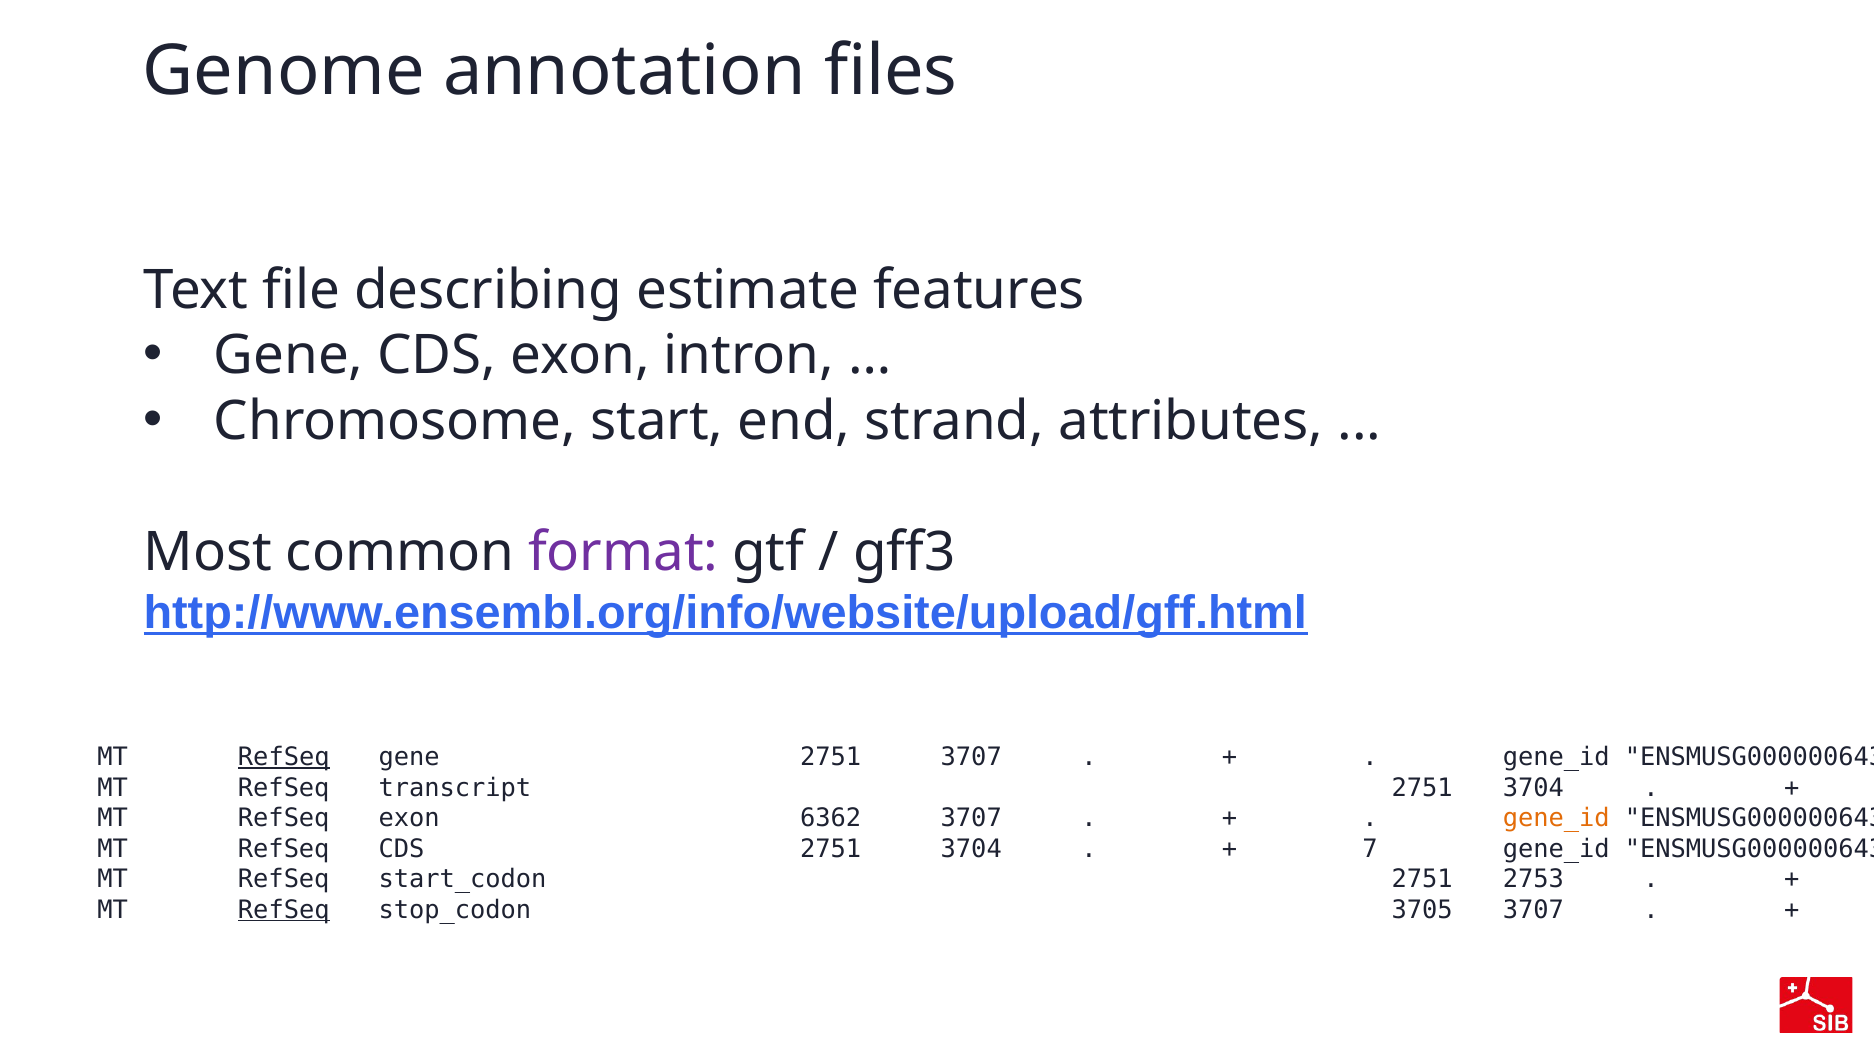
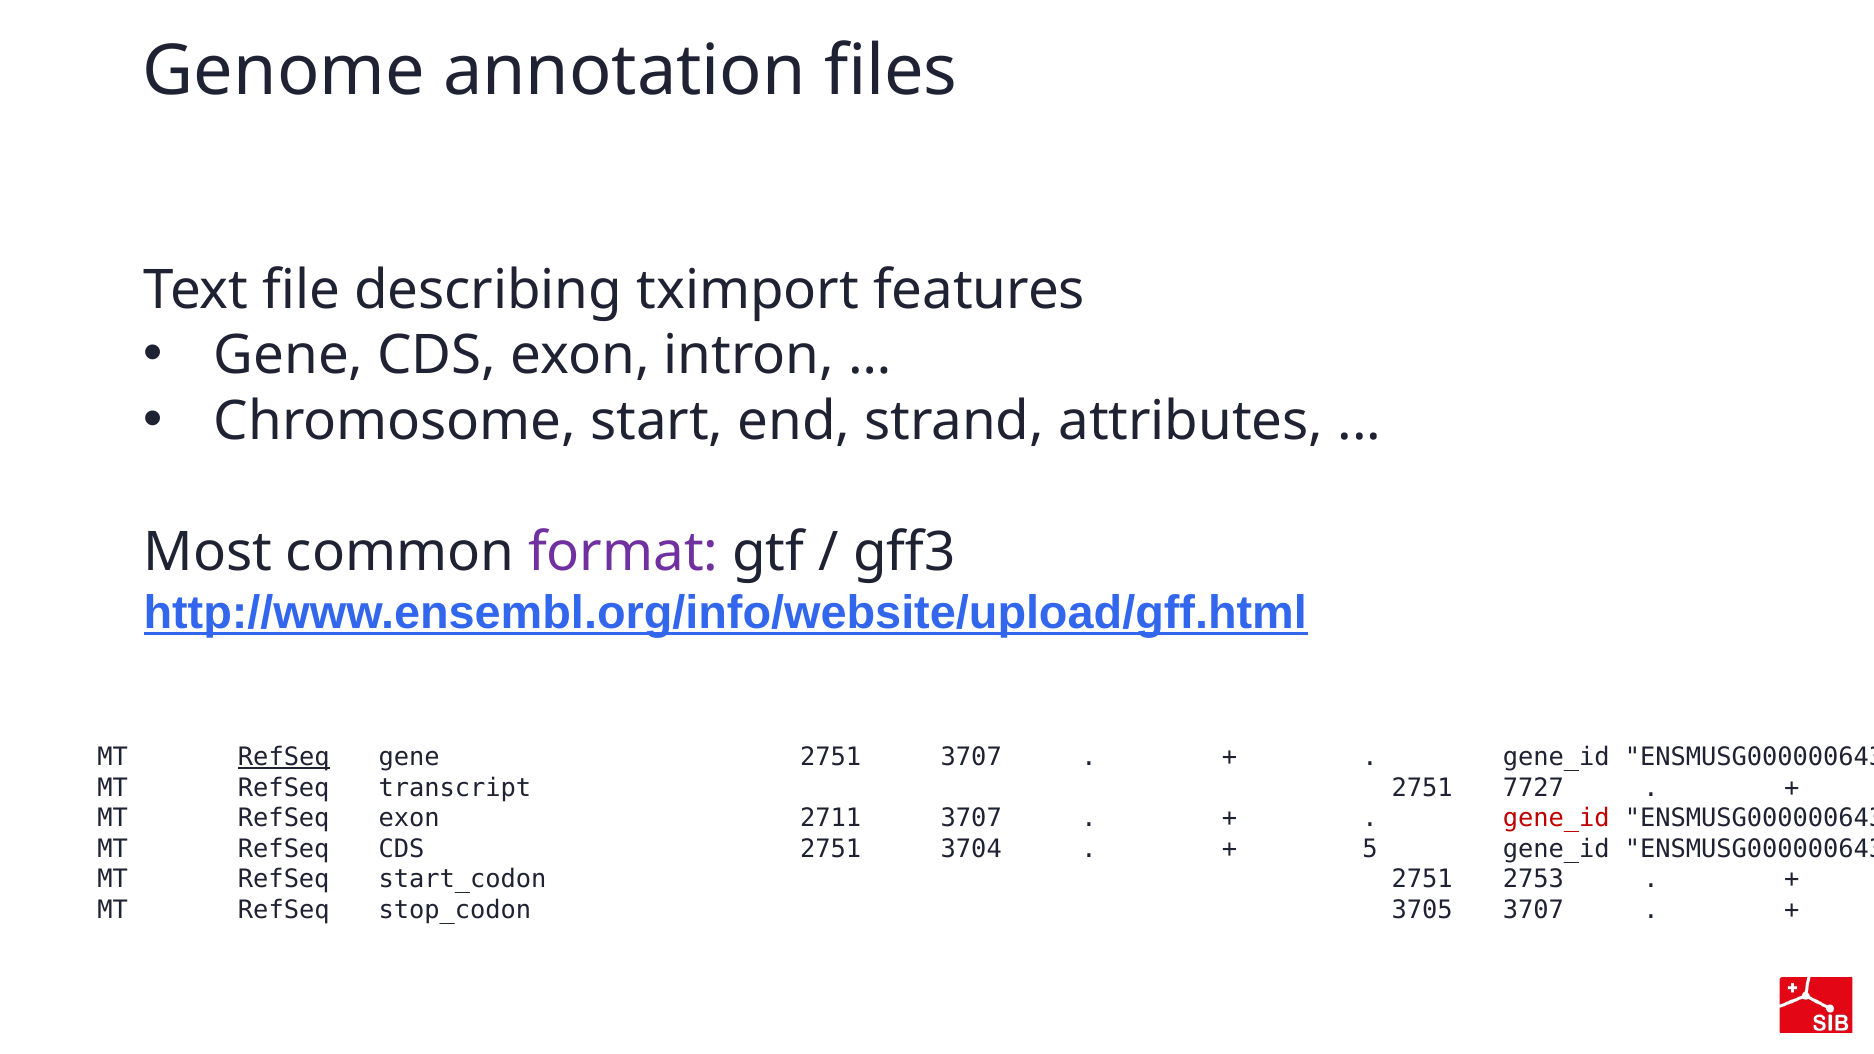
estimate: estimate -> tximport (748, 290)
transcript 2751 3704: 3704 -> 7727 (1533, 788)
6362: 6362 -> 2711 (831, 818)
gene_id colour: orange -> red (1556, 818)
7: 7 -> 5 (1370, 849)
RefSeq underline: present -> none (284, 910)
